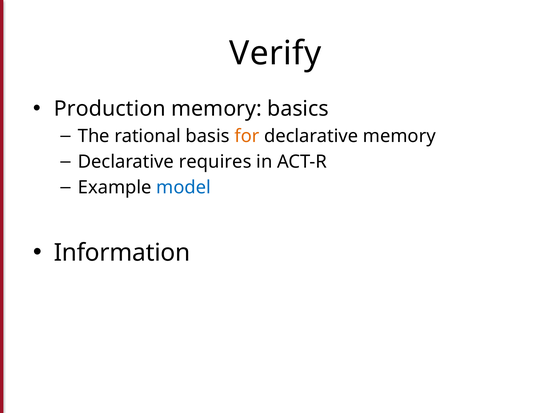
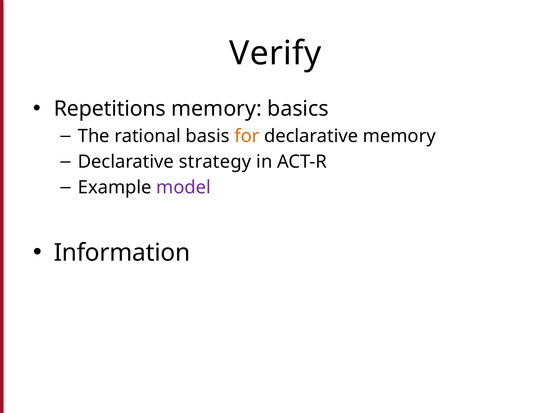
Production: Production -> Repetitions (110, 109)
requires: requires -> strategy (215, 162)
model colour: blue -> purple (184, 188)
